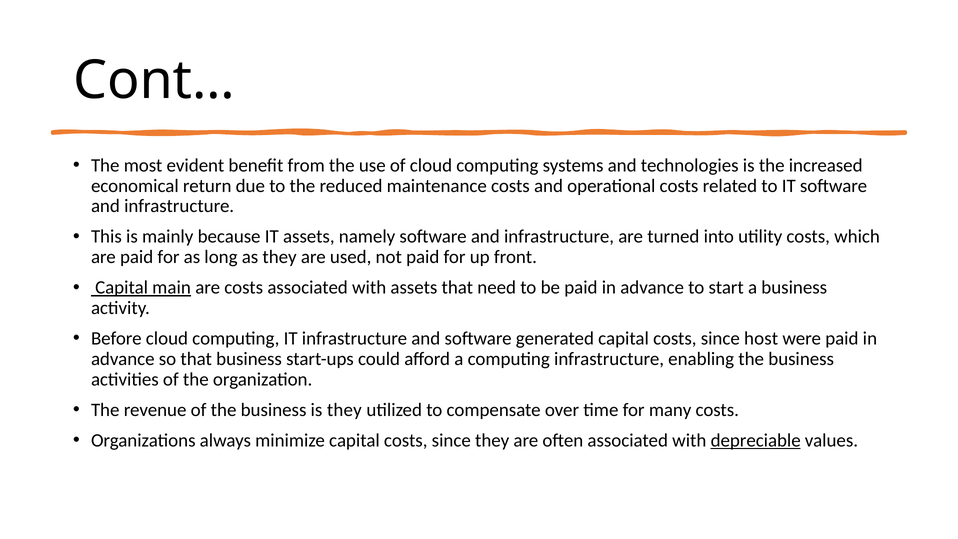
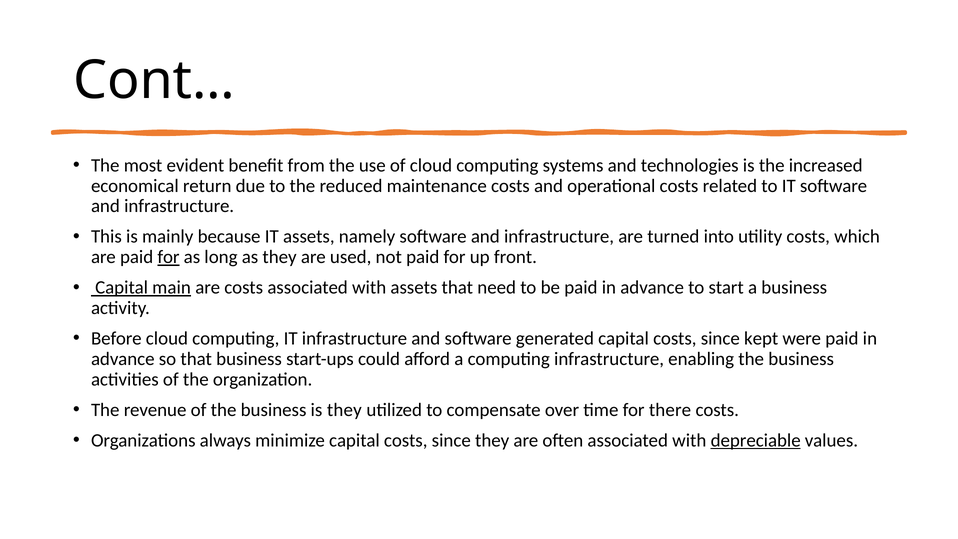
for underline: none -> present (169, 257)
host: host -> kept (761, 338)
many: many -> there (670, 410)
